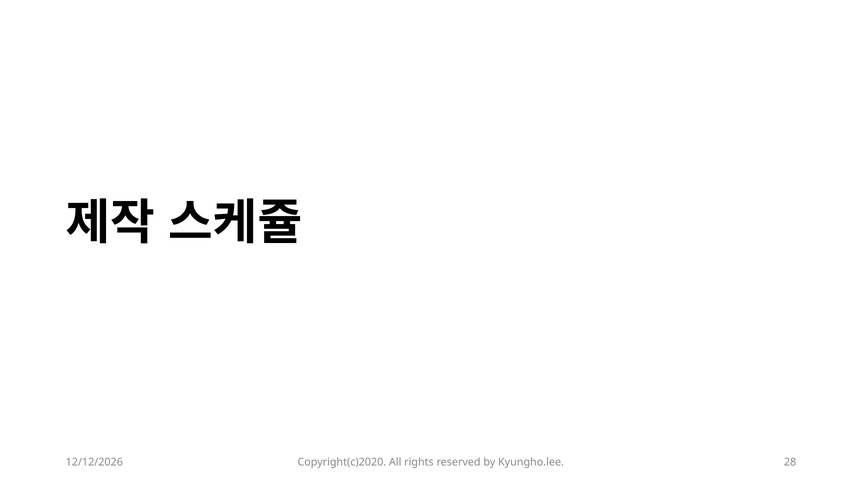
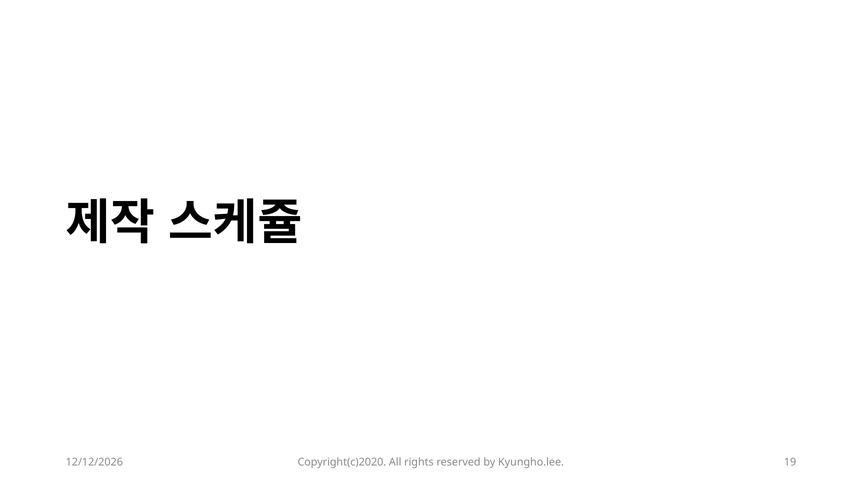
28: 28 -> 19 (790, 462)
